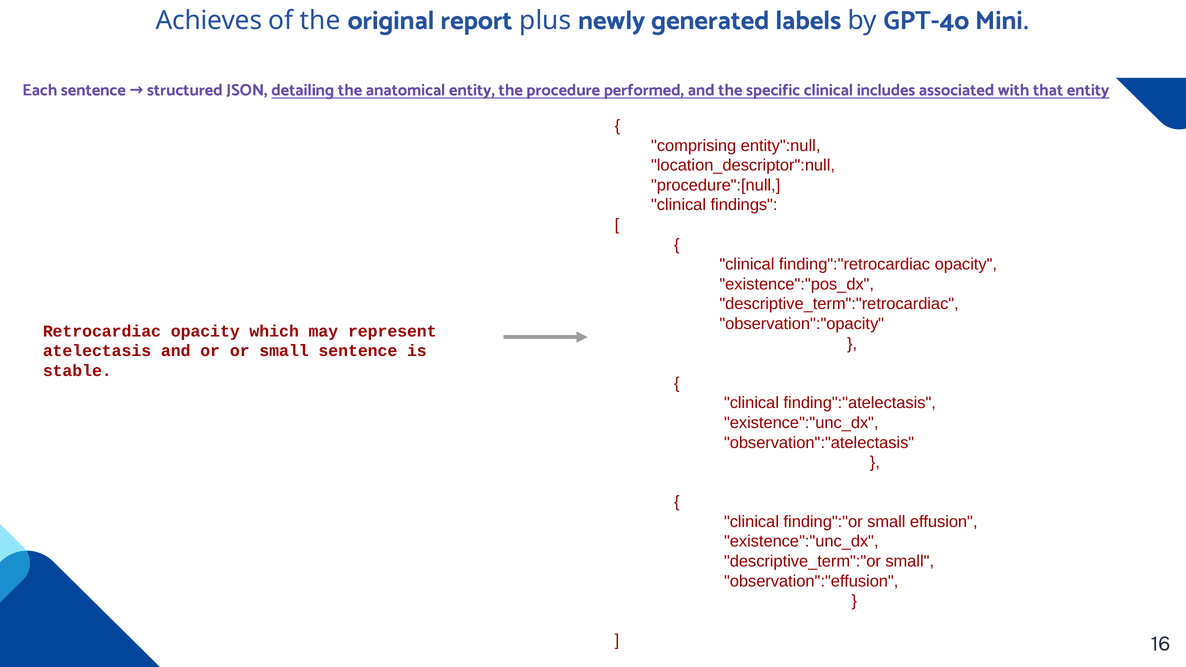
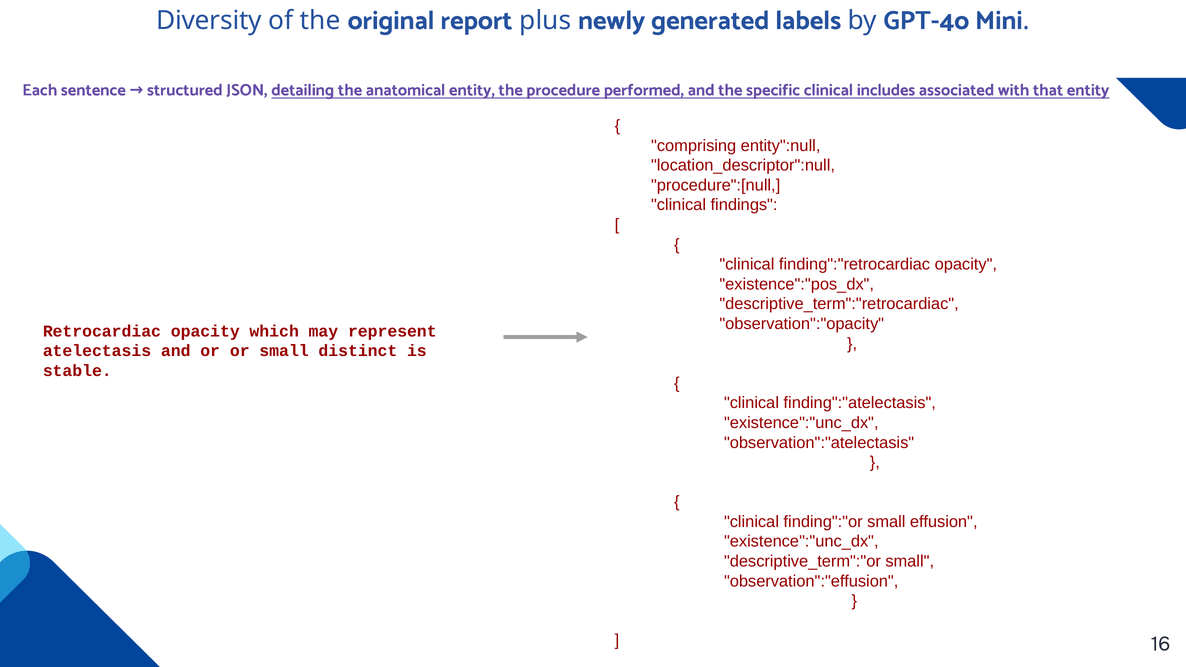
Achieves: Achieves -> Diversity (209, 20)
small sentence: sentence -> distinct (358, 351)
